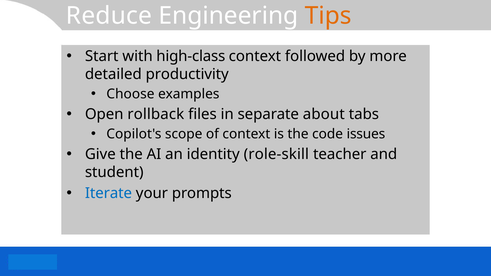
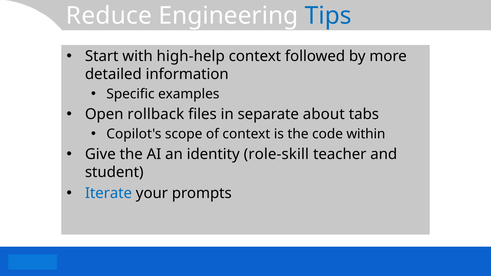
Tips colour: orange -> blue (328, 16)
high-class: high-class -> high-help (191, 56)
productivity: productivity -> information (187, 74)
Choose: Choose -> Specific (130, 94)
issues: issues -> within (366, 134)
